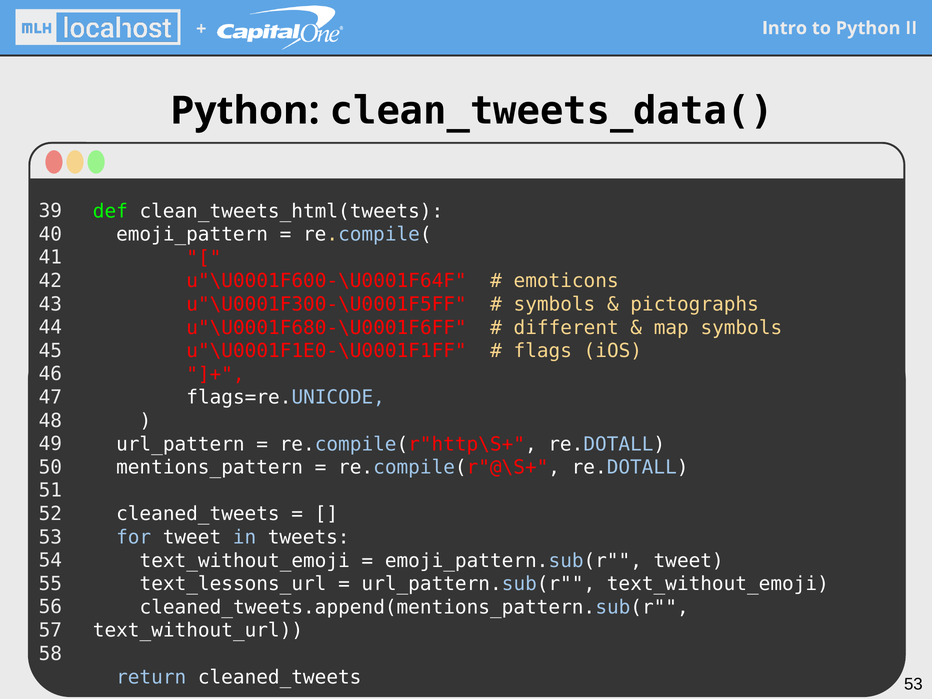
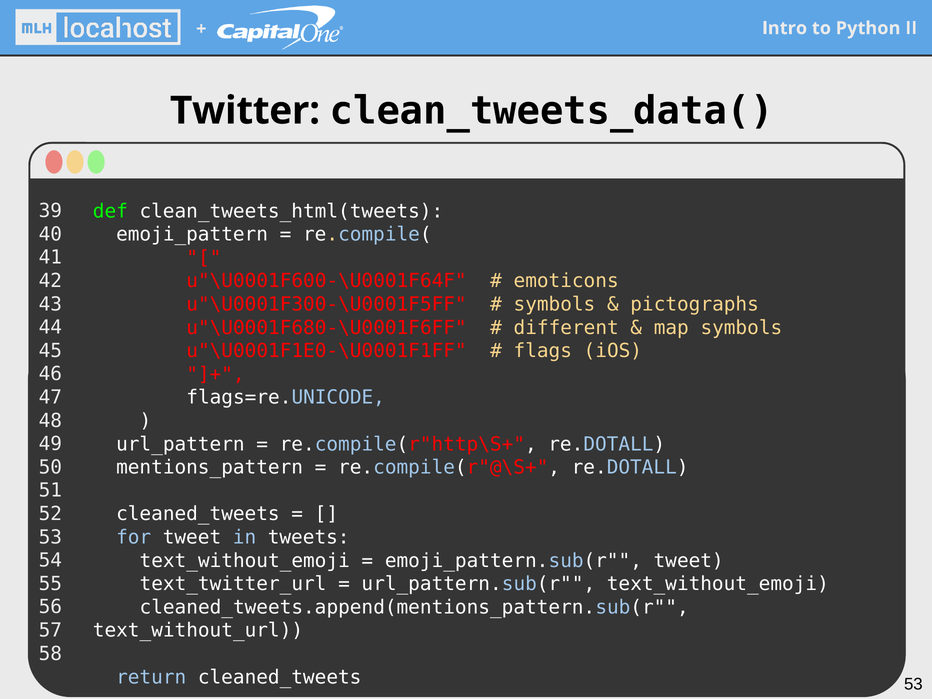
Python: Python -> Twitter (245, 111)
text_lessons_url: text_lessons_url -> text_twitter_url (233, 584)
